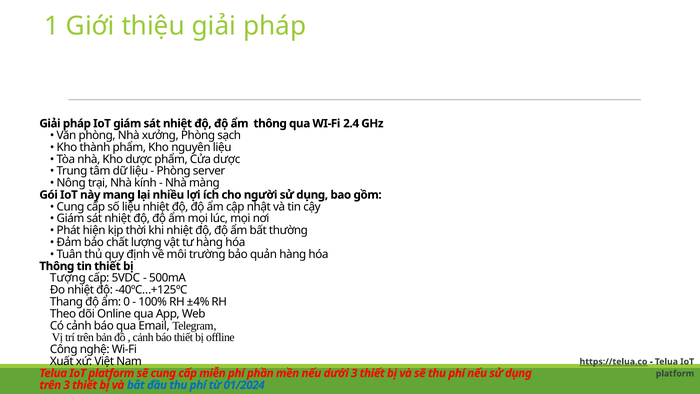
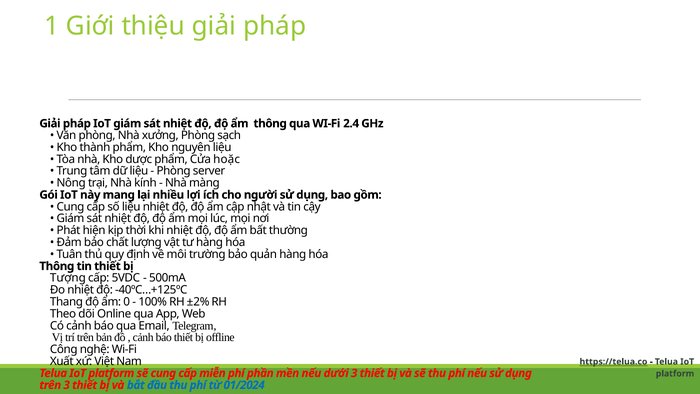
Cửa dược: dược -> hoặc (227, 159)
±4%: ±4% -> ±2% (198, 302)
